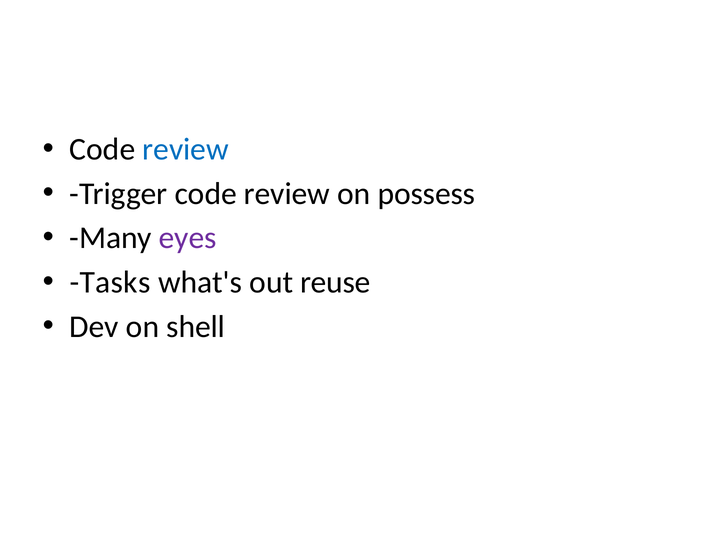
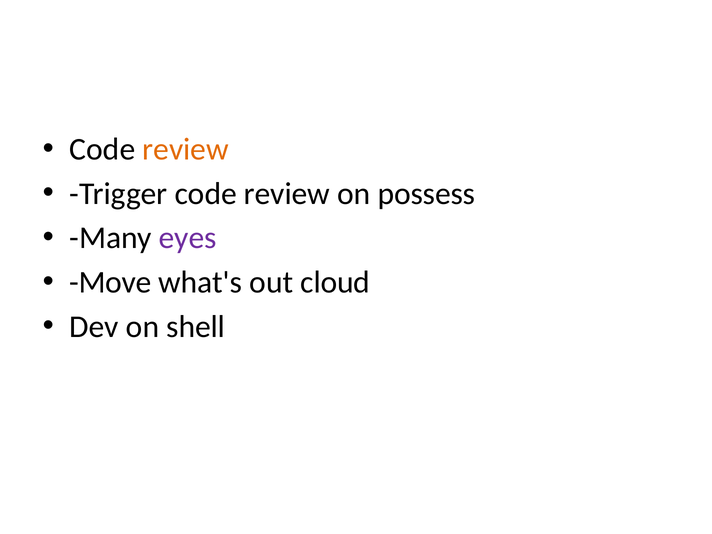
review colour: blue -> orange (186, 149)
Tasks: Tasks -> Move (110, 282)
reuse: reuse -> cloud (335, 282)
